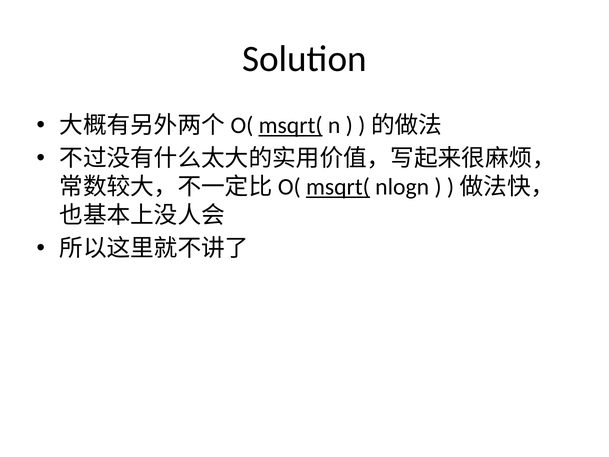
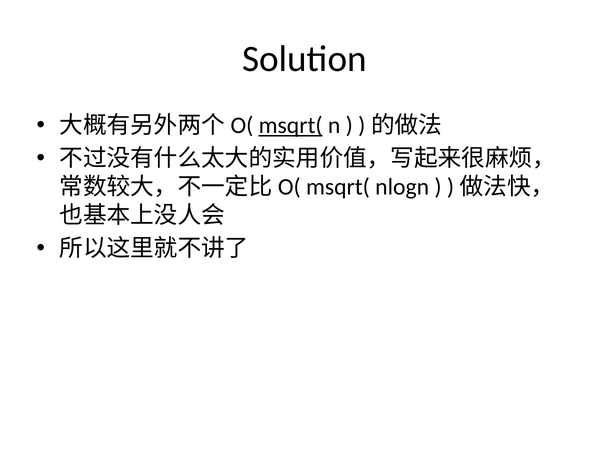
msqrt( underline: present -> none (338, 187)
